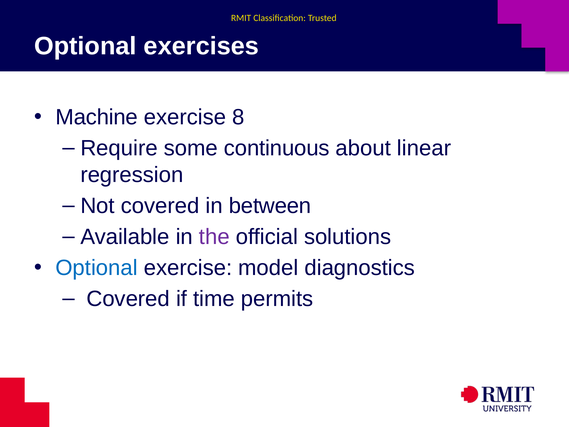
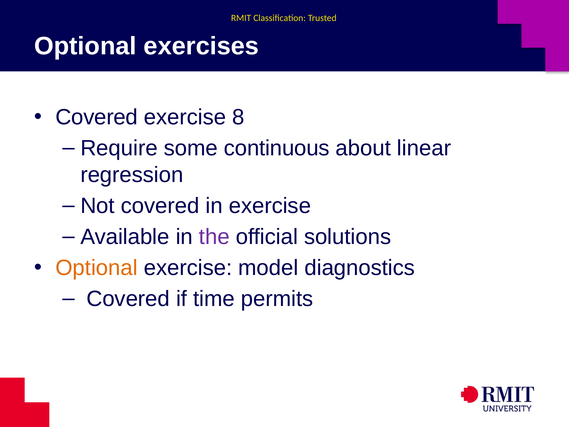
Machine: Machine -> Covered (97, 117)
in between: between -> exercise (270, 206)
Optional colour: blue -> orange (97, 268)
